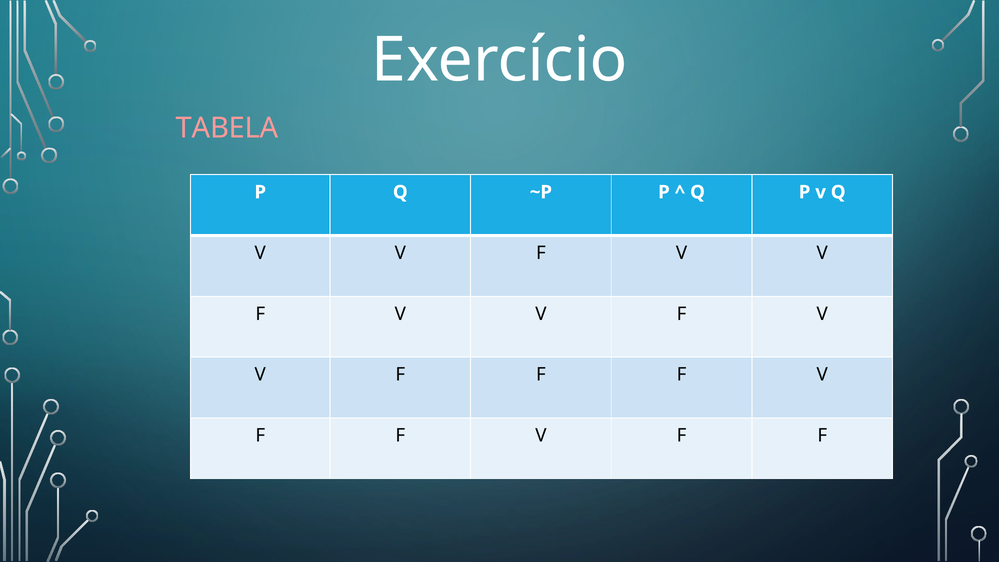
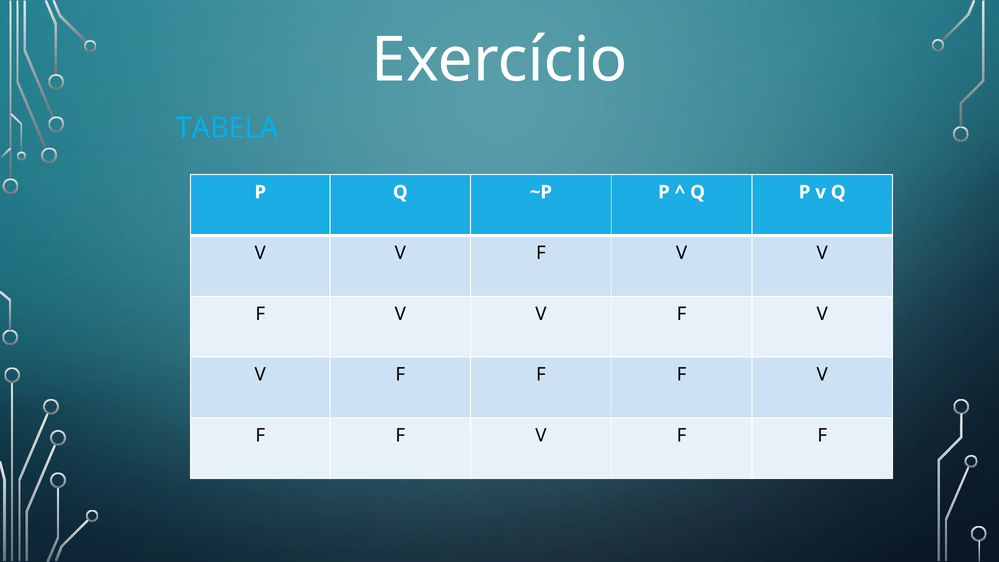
TABELA colour: pink -> light blue (227, 128)
